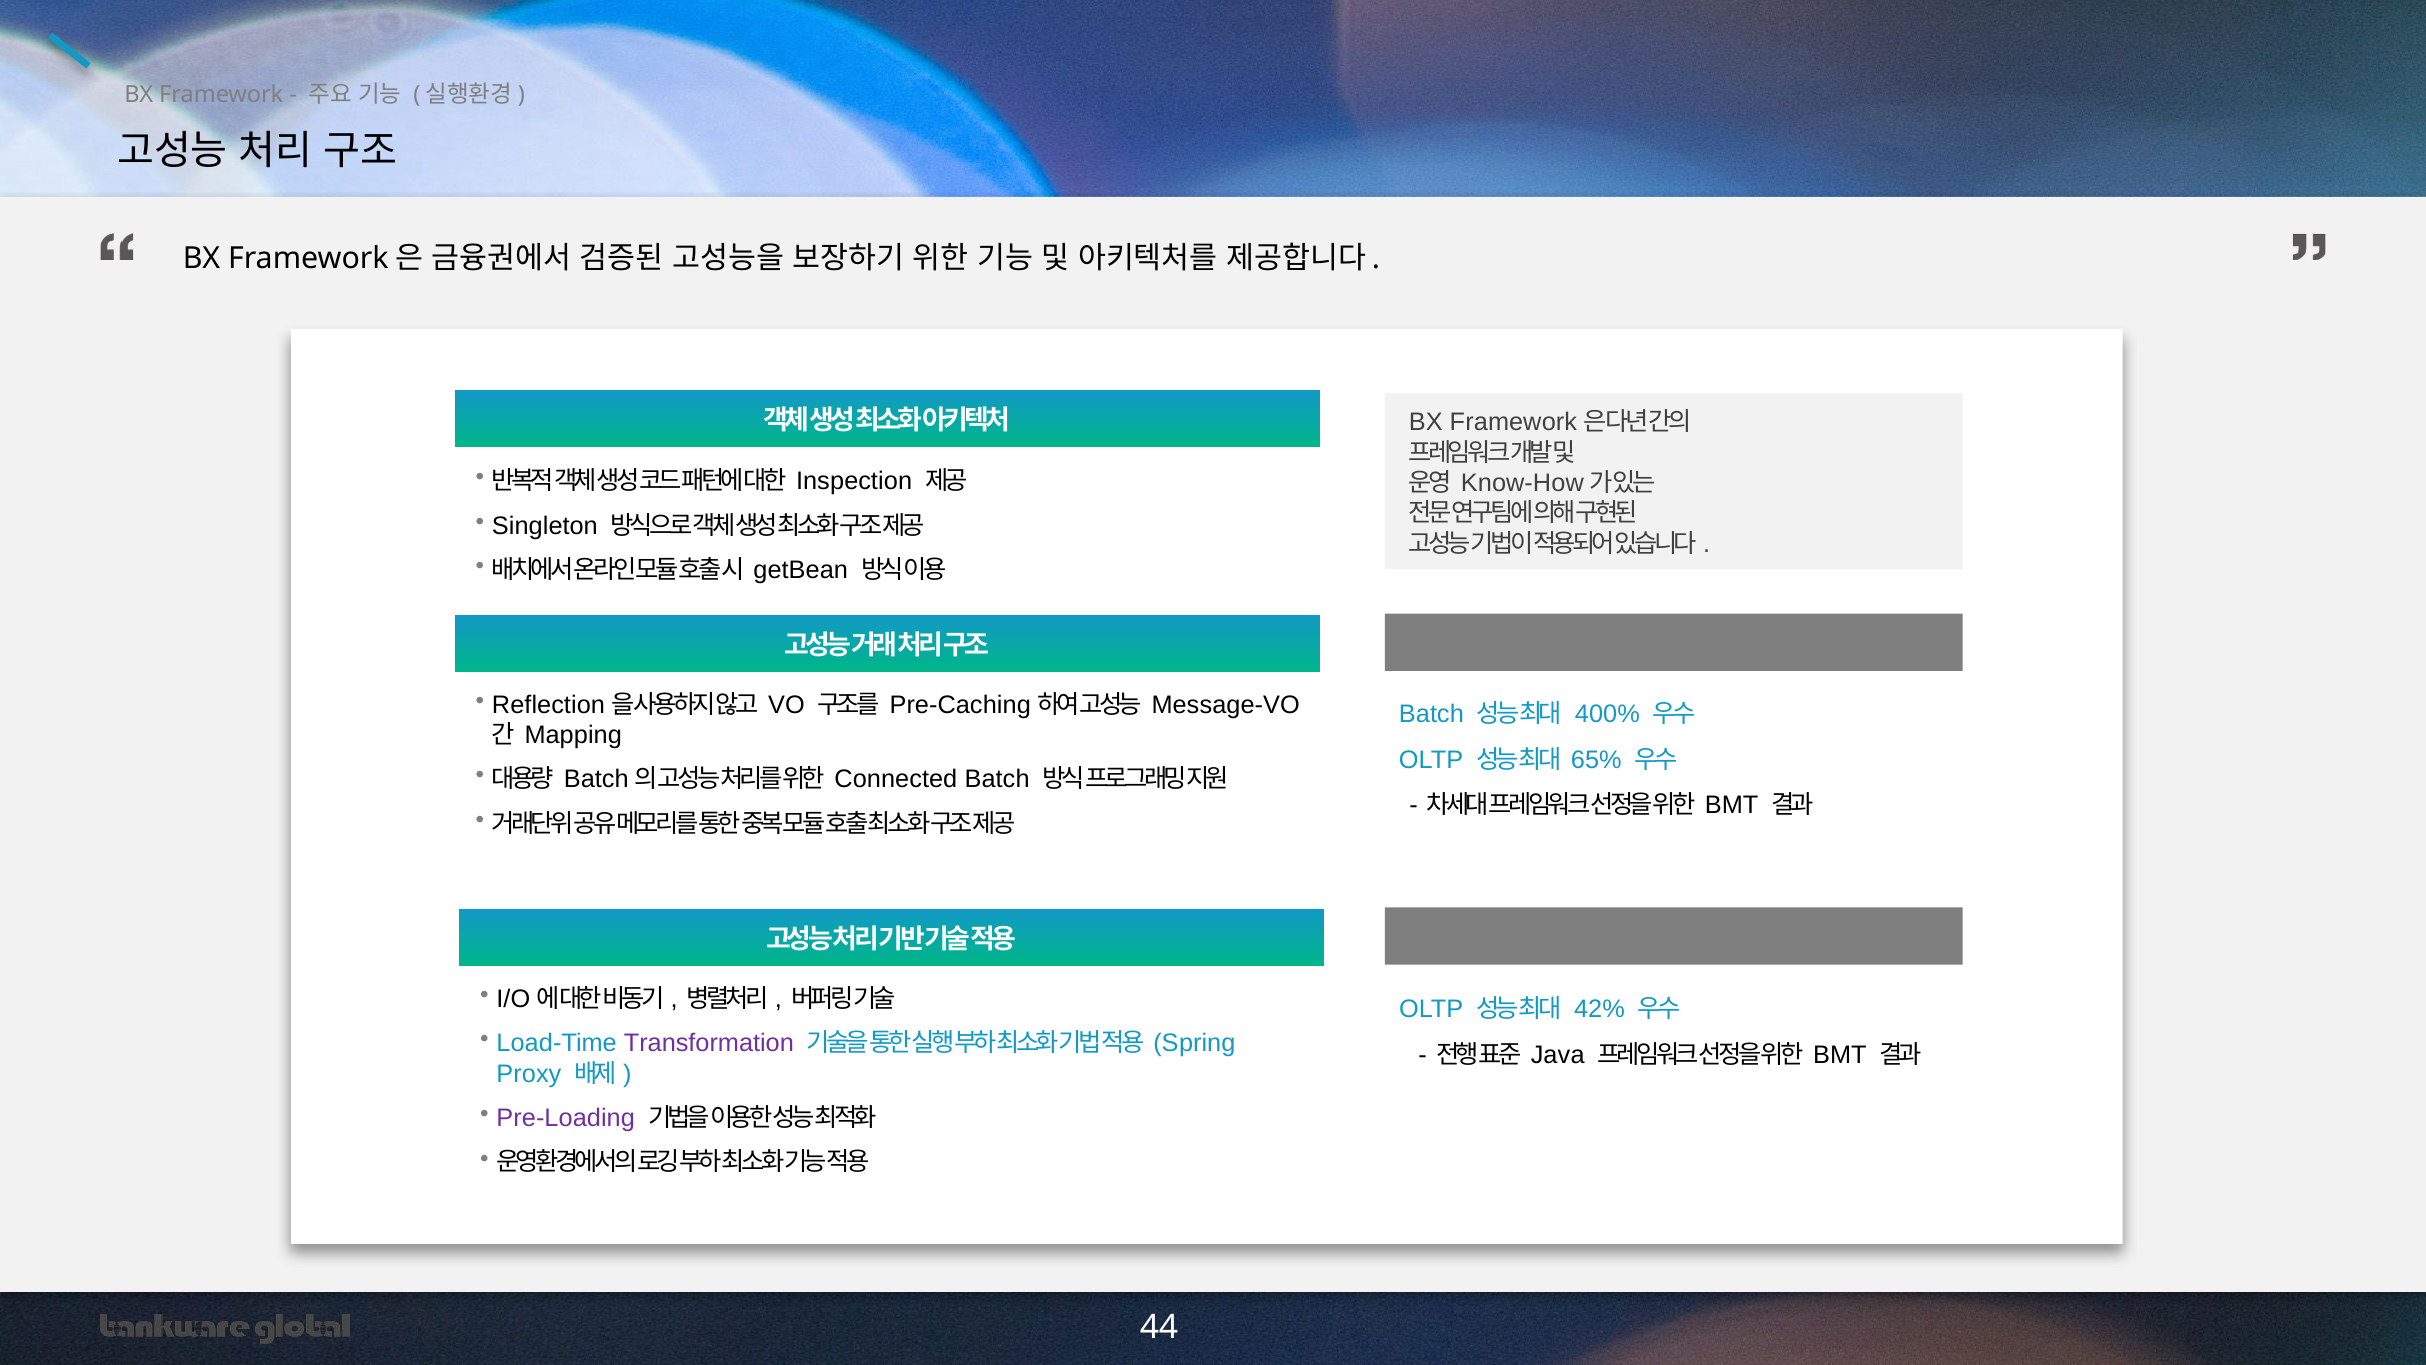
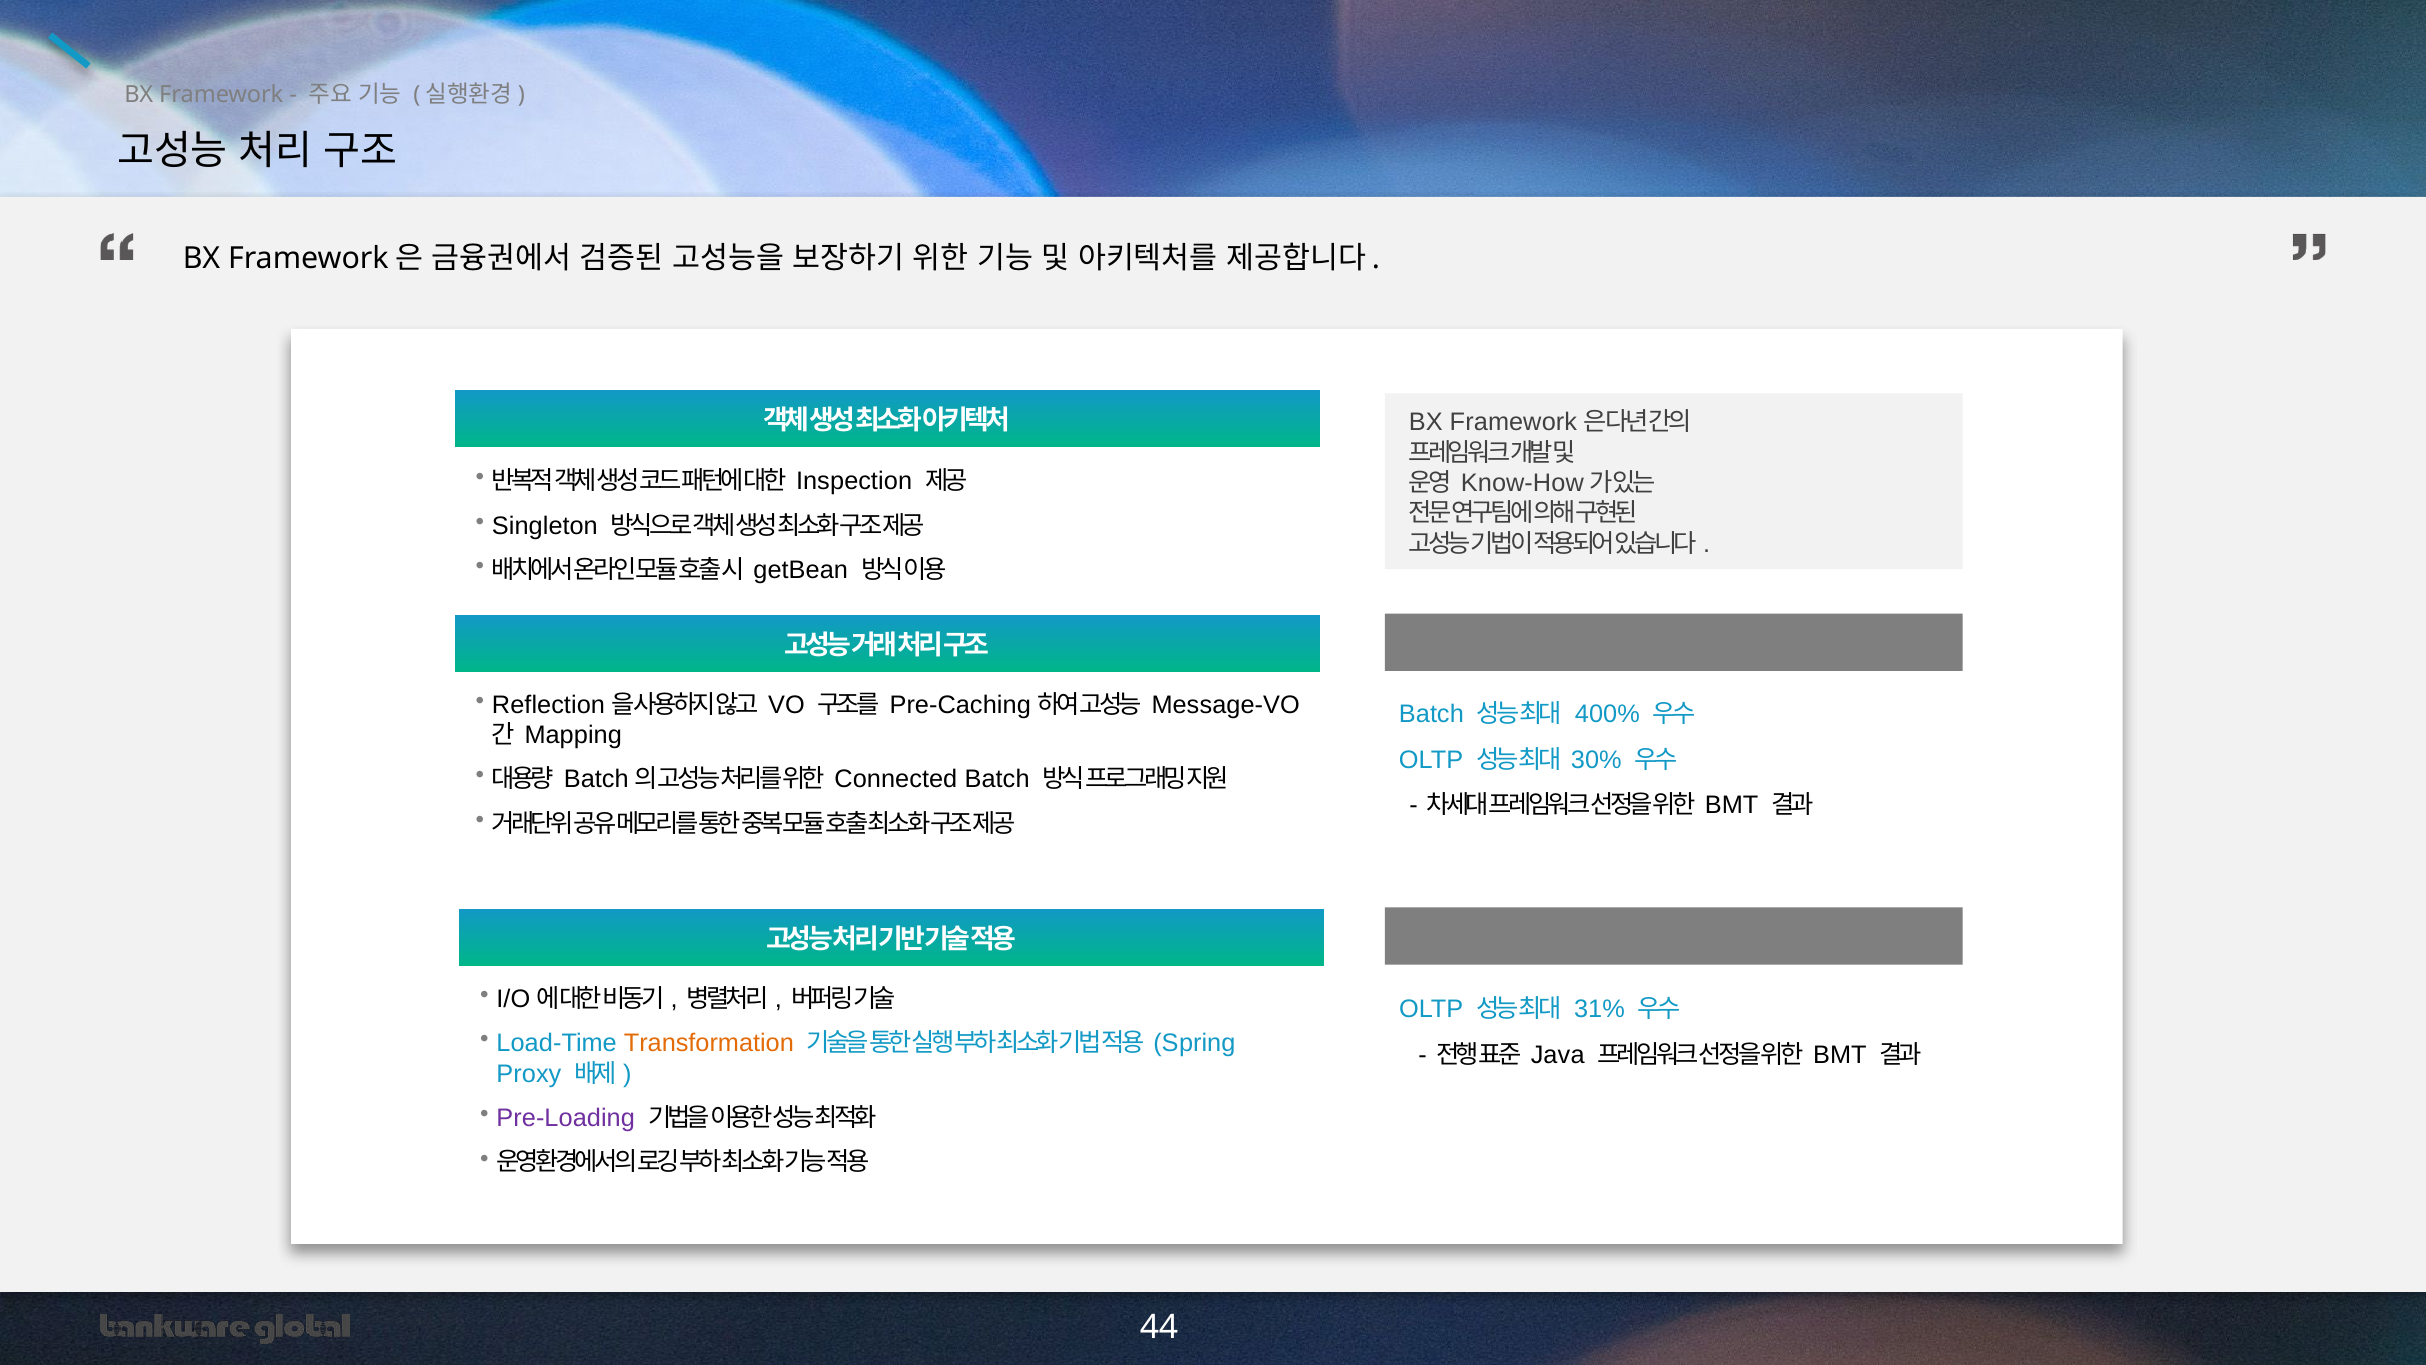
65%: 65% -> 30% (1596, 760)
42%: 42% -> 31% (1599, 1009)
Transformation colour: purple -> orange (709, 1043)
